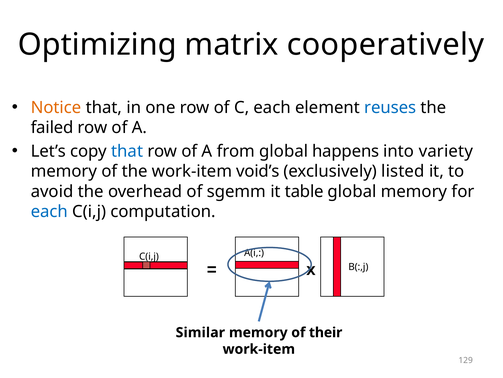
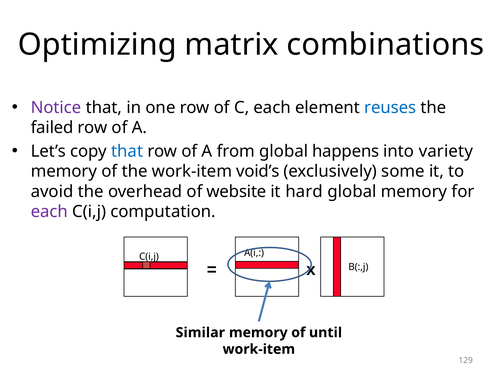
cooperatively: cooperatively -> combinations (385, 44)
Notice colour: orange -> purple (56, 107)
listed: listed -> some (403, 171)
sgemm: sgemm -> website (237, 191)
table: table -> hard (304, 191)
each colour: blue -> purple (49, 211)
their: their -> until (326, 332)
